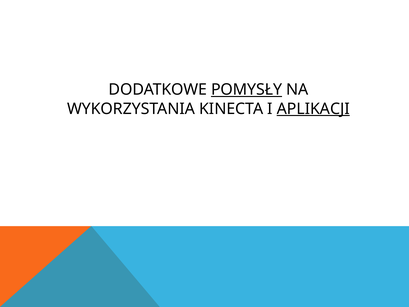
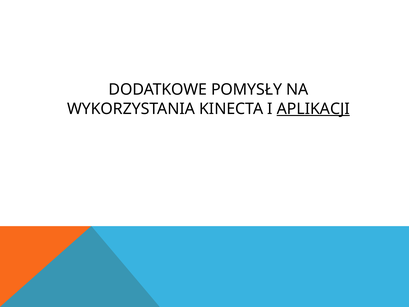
POMYSŁY underline: present -> none (247, 90)
